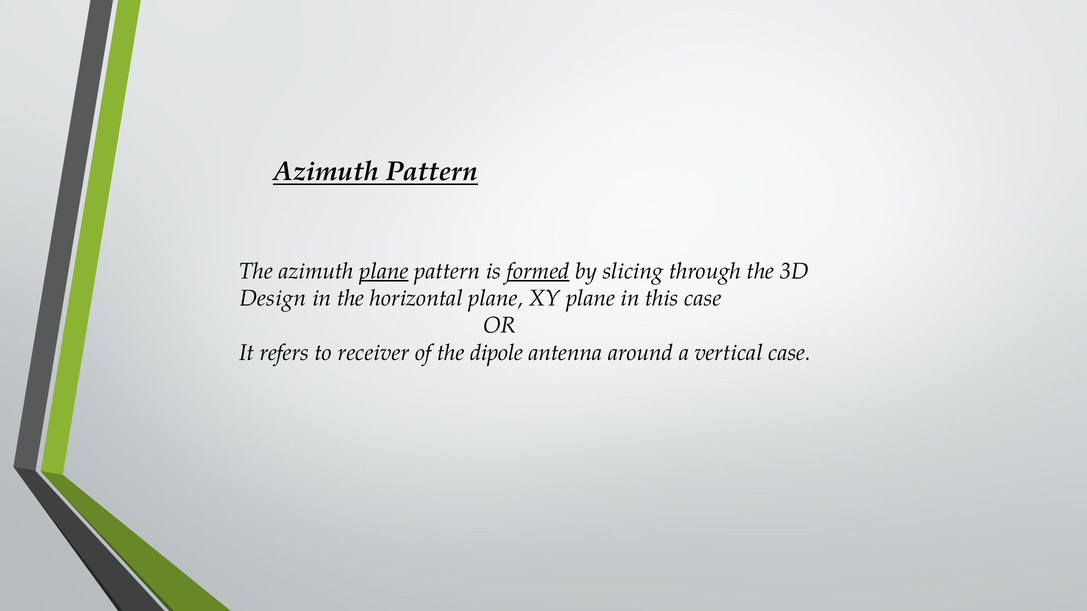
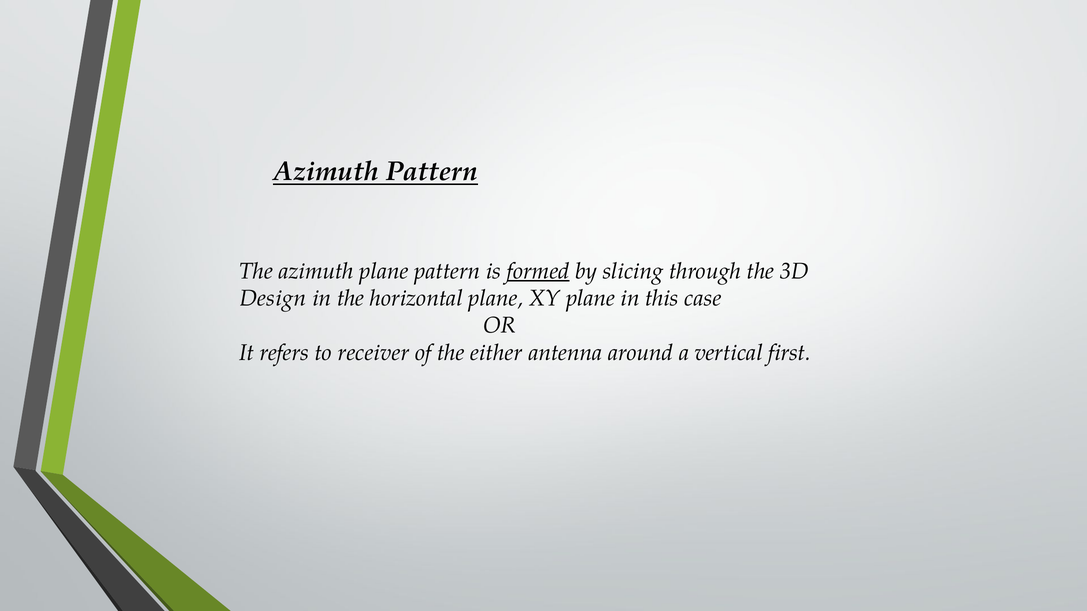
plane underline: present -> none (384, 271)
dipole: dipole -> either (496, 353)
vertical case: case -> first (790, 353)
